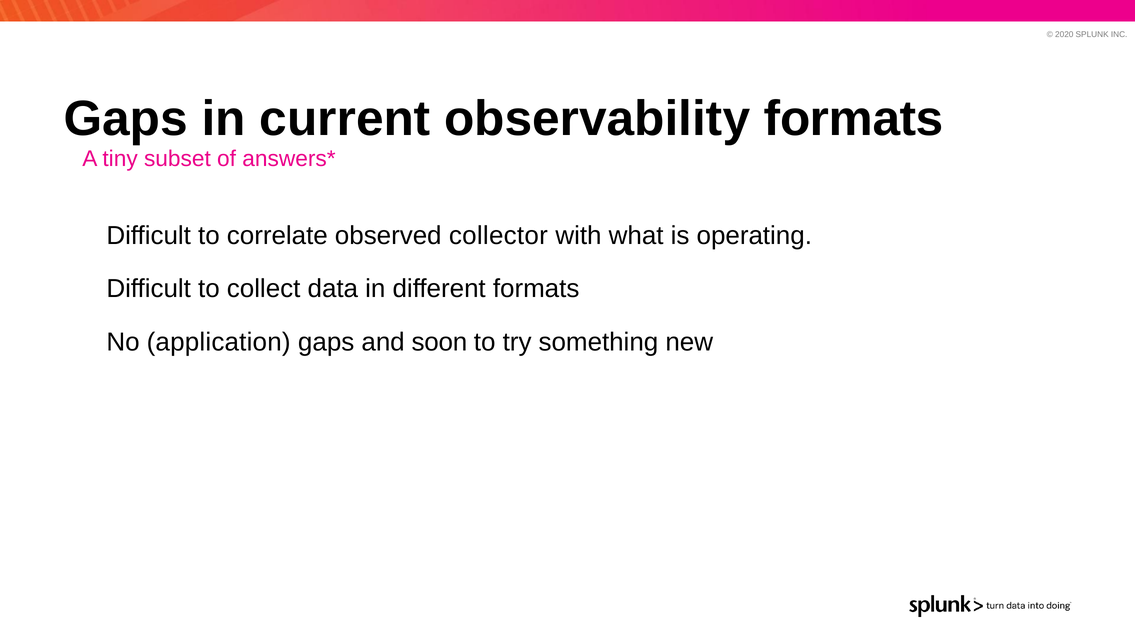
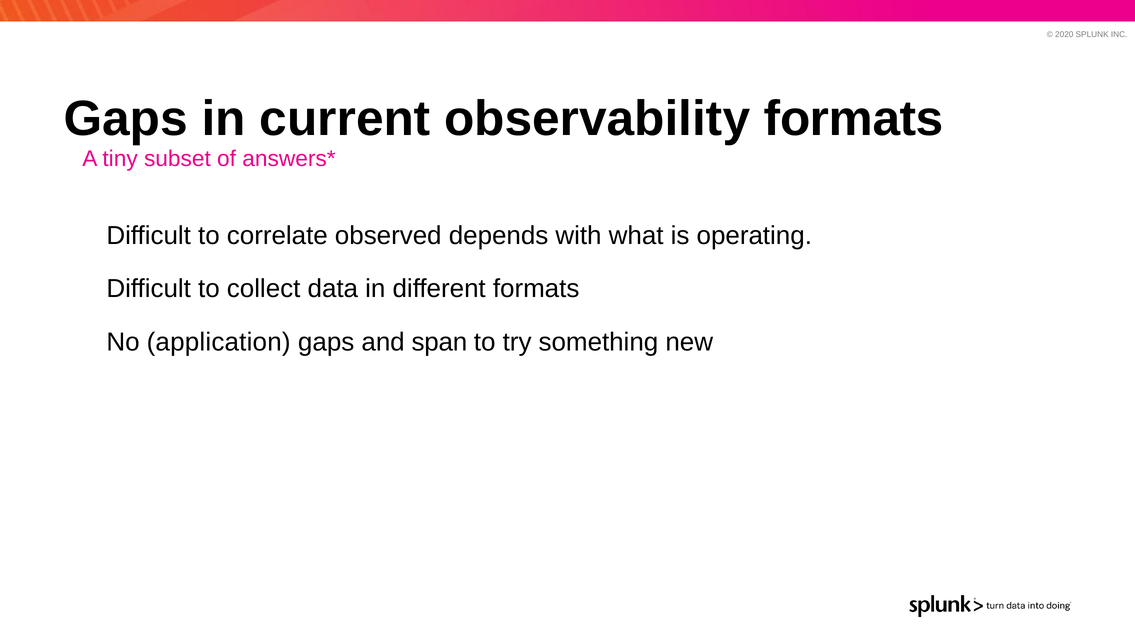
collector: collector -> depends (499, 236)
soon: soon -> span (439, 342)
